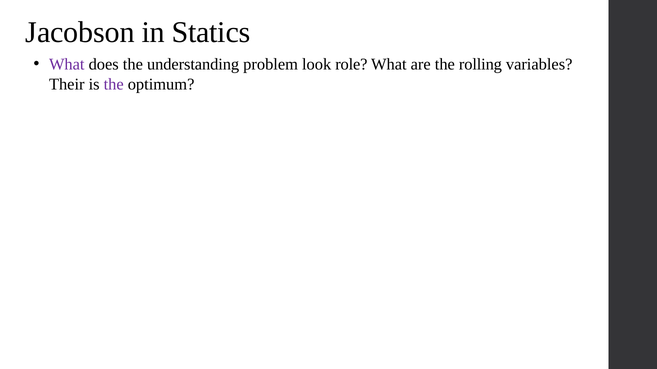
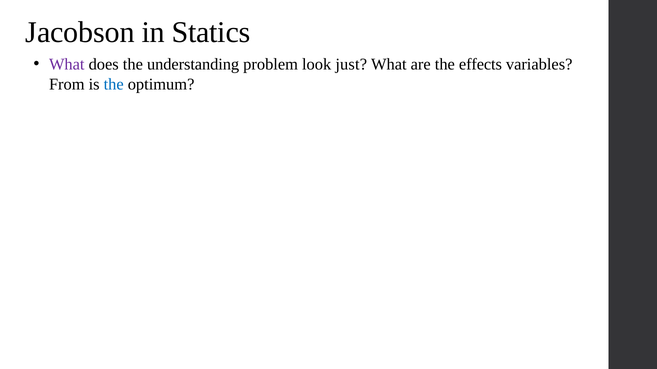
role: role -> just (351, 65)
rolling: rolling -> effects (480, 65)
Their: Their -> From (67, 84)
the colour: purple -> blue (114, 84)
